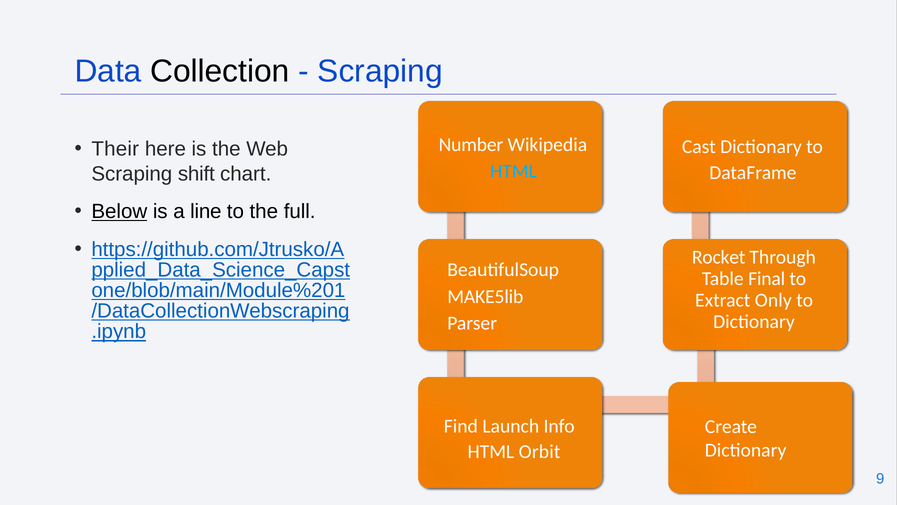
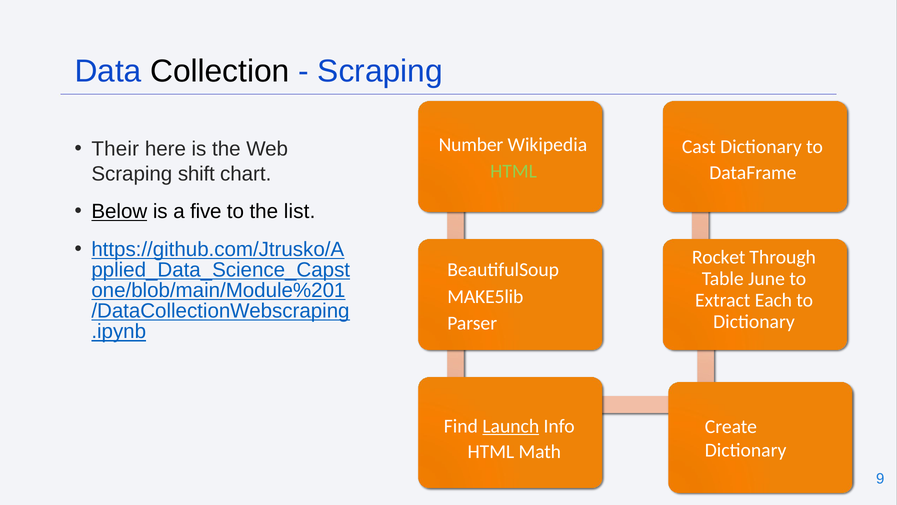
HTML colour: light blue -> light green (514, 171)
line: line -> five (206, 211)
full: full -> list (300, 211)
Final: Final -> June (767, 278)
Only: Only -> Each (773, 300)
Launch underline: none -> present (511, 426)
Orbit: Orbit -> Math (540, 452)
